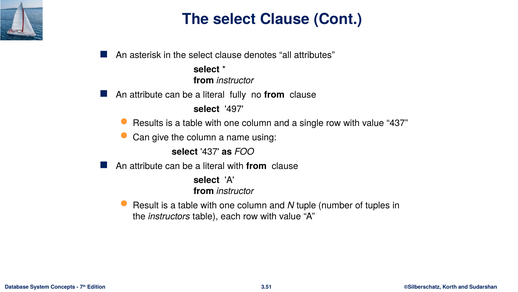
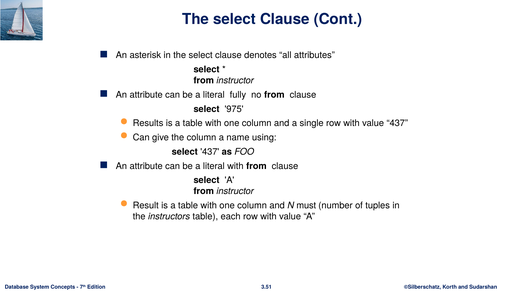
497: 497 -> 975 (234, 109)
tuple: tuple -> must (306, 205)
